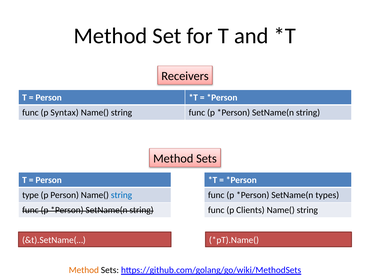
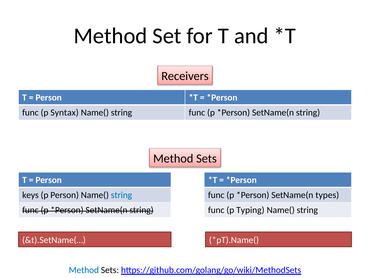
type: type -> keys (30, 195)
Clients: Clients -> Typing (250, 210)
Method colour: orange -> blue (84, 270)
